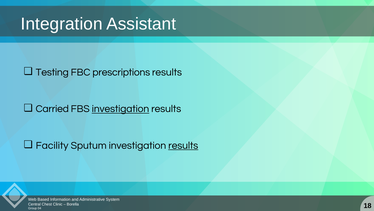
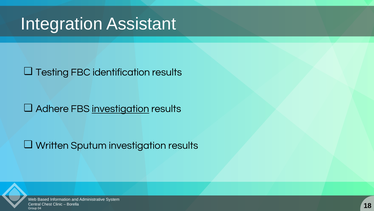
prescriptions: prescriptions -> identification (121, 72)
Carried: Carried -> Adhere (52, 109)
Facility: Facility -> Written (52, 145)
results underline: present -> none (183, 145)
